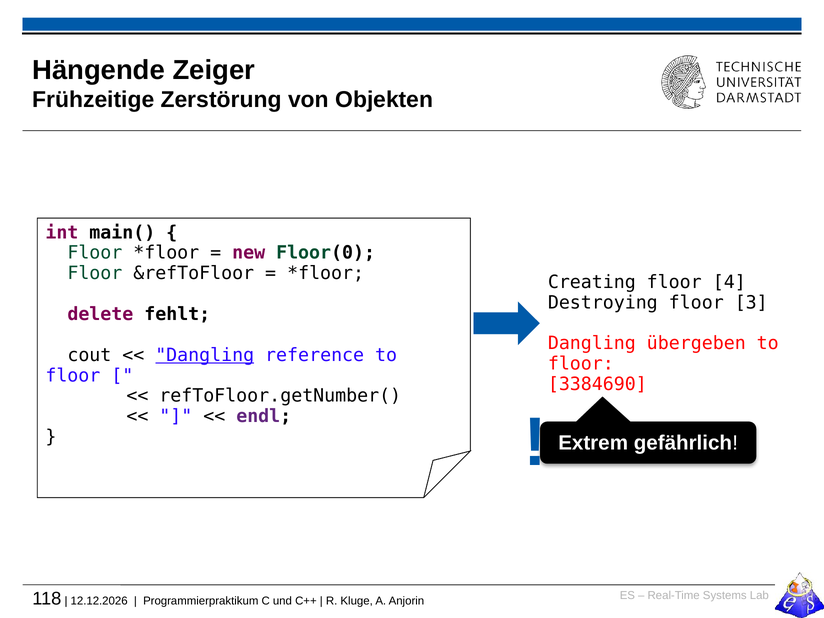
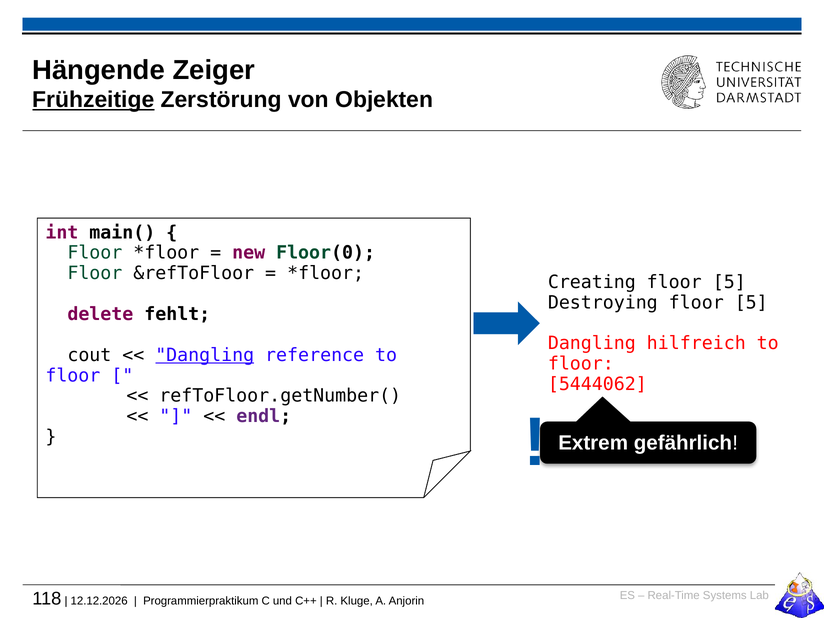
Frühzeitige underline: none -> present (93, 100)
Creating floor 4: 4 -> 5 (729, 282)
Destroying floor 3: 3 -> 5 (751, 303)
übergeben: übergeben -> hilfreich (696, 343)
3384690: 3384690 -> 5444062 (597, 384)
